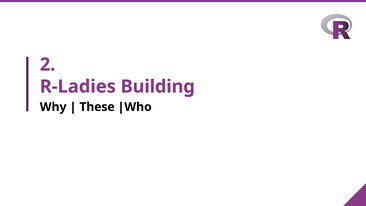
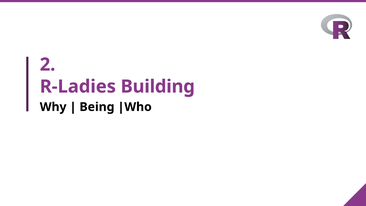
These: These -> Being (97, 107)
